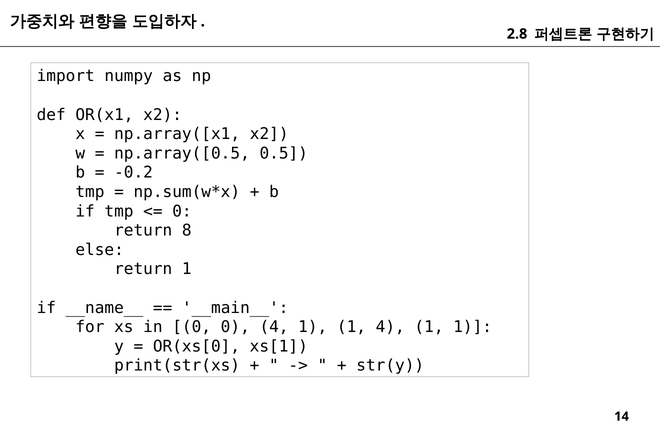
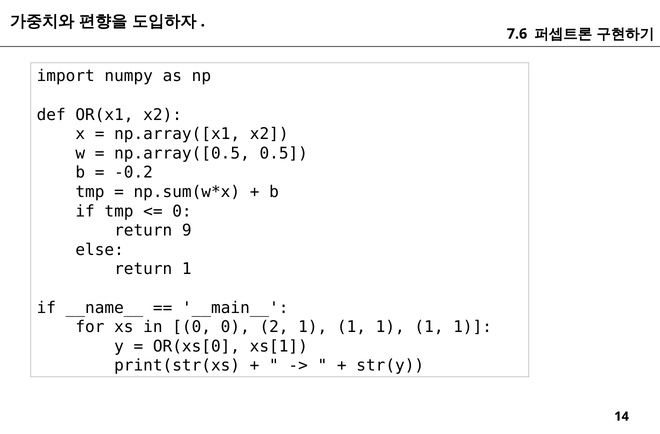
2.8: 2.8 -> 7.6 (517, 34)
8: 8 -> 9 (187, 230)
0 4: 4 -> 2 (274, 327)
4: 4 -> 1 (390, 327)
